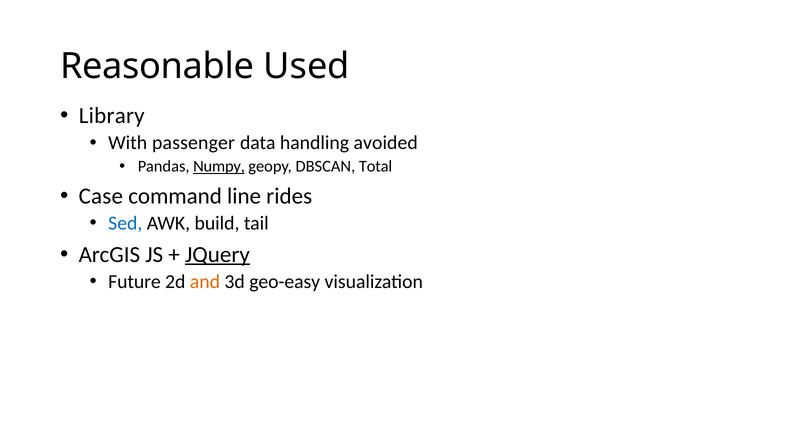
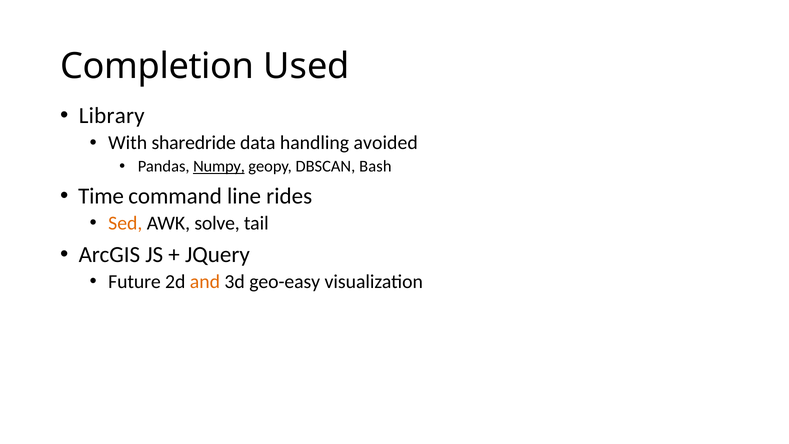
Reasonable: Reasonable -> Completion (157, 66)
passenger: passenger -> sharedride (194, 143)
Total: Total -> Bash (375, 166)
Case: Case -> Time (101, 196)
Sed colour: blue -> orange (125, 223)
build: build -> solve (217, 223)
JQuery underline: present -> none (217, 254)
